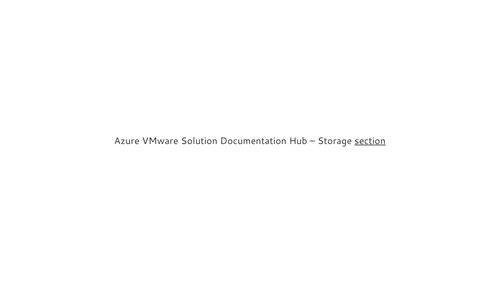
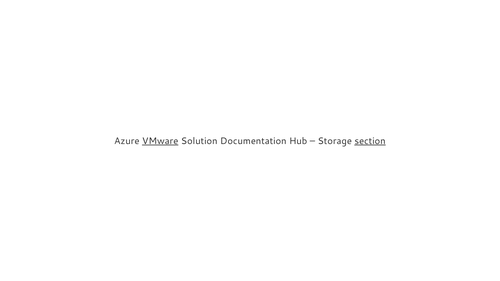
VMware underline: none -> present (160, 141)
